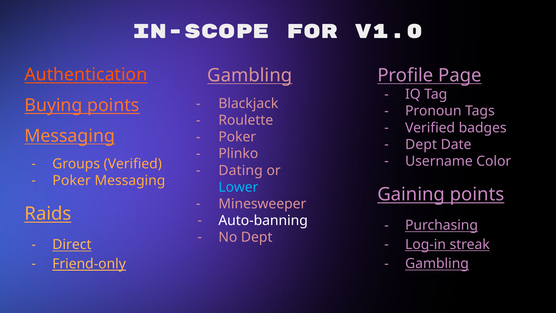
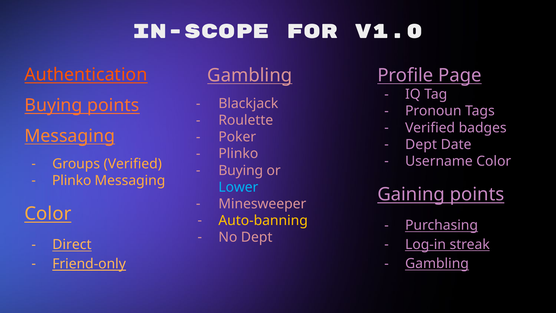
Dating: Dating -> Buying (241, 170)
Poker: Poker -> Plinko (72, 180)
Raids: Raids -> Color (48, 214)
Auto-banning colour: white -> yellow (263, 220)
